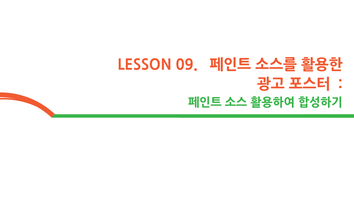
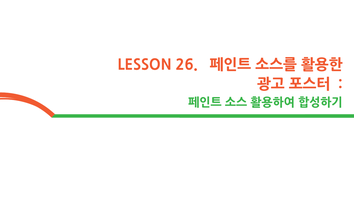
09: 09 -> 26 (187, 65)
